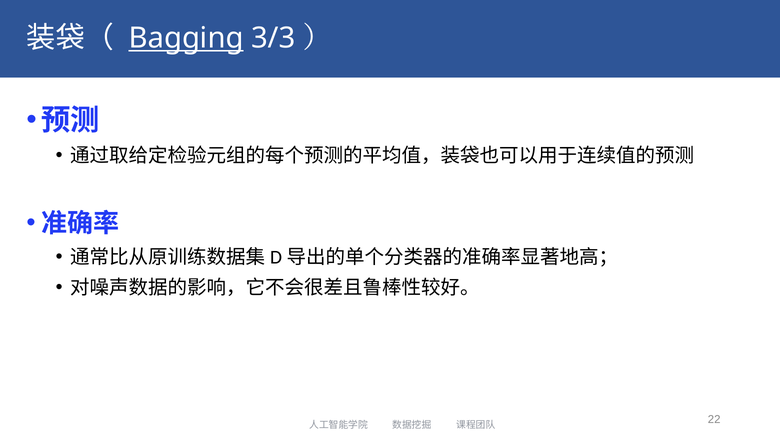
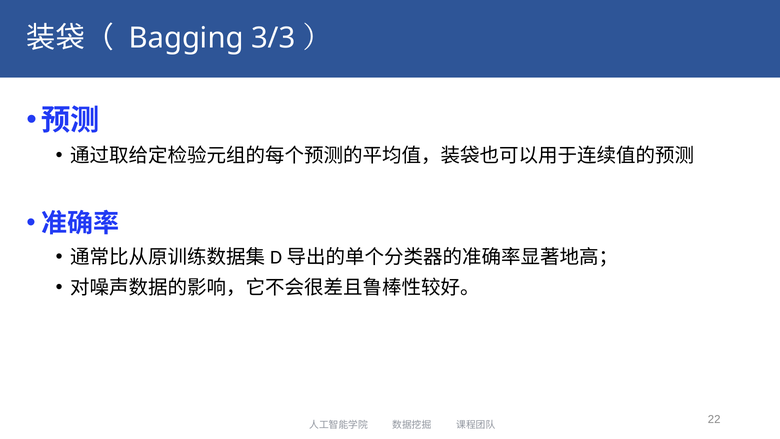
Bagging underline: present -> none (186, 38)
